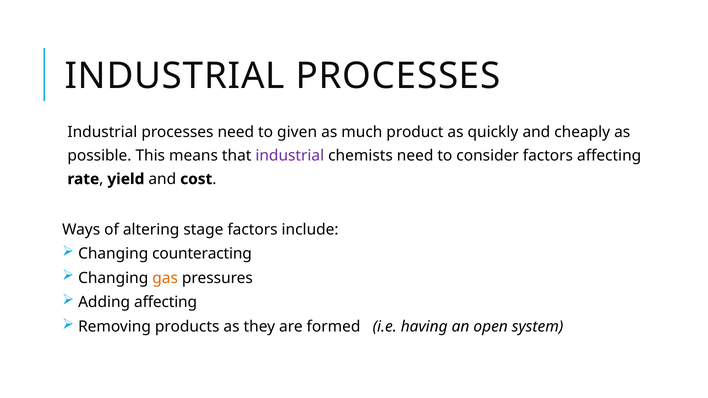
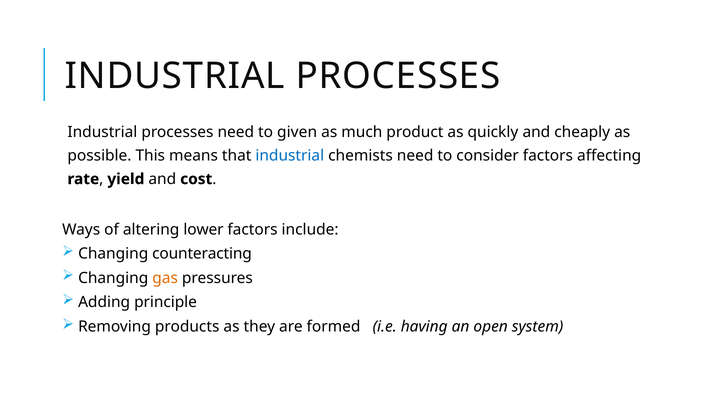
industrial colour: purple -> blue (290, 156)
stage: stage -> lower (203, 230)
Adding affecting: affecting -> principle (166, 302)
